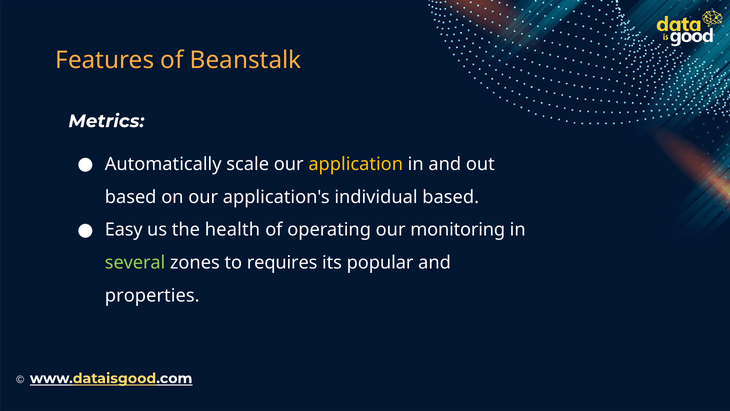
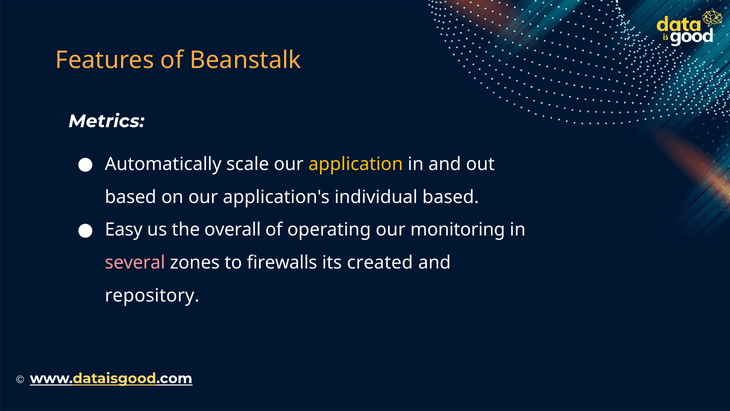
health: health -> overall (233, 230)
several colour: light green -> pink (135, 263)
requires: requires -> firewalls (282, 263)
popular: popular -> created (380, 263)
properties: properties -> repository (152, 295)
